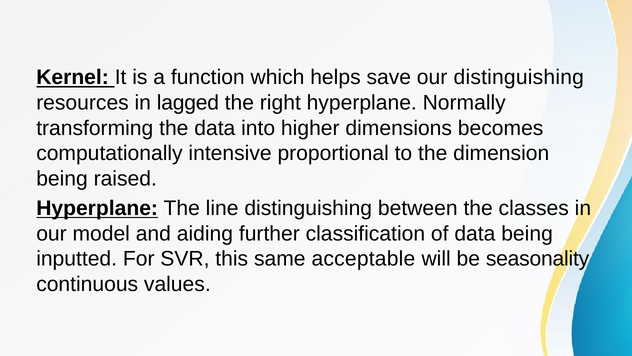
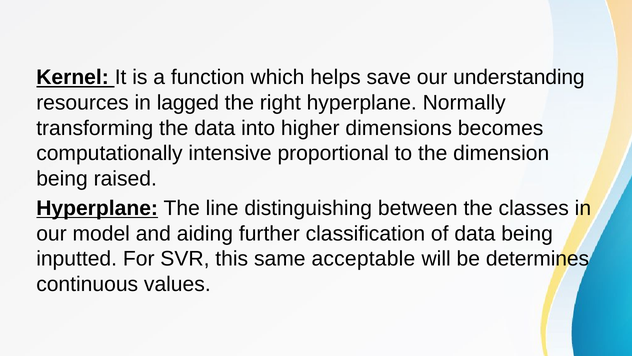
our distinguishing: distinguishing -> understanding (519, 77)
seasonality: seasonality -> determines (537, 259)
